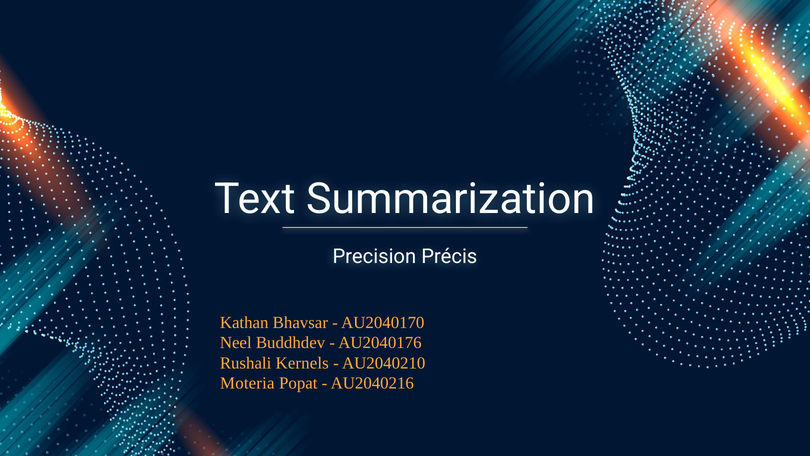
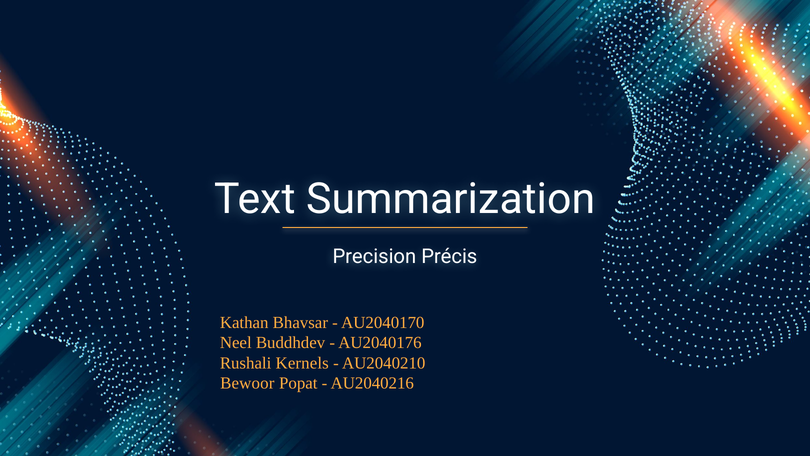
Moteria: Moteria -> Bewoor (247, 383)
